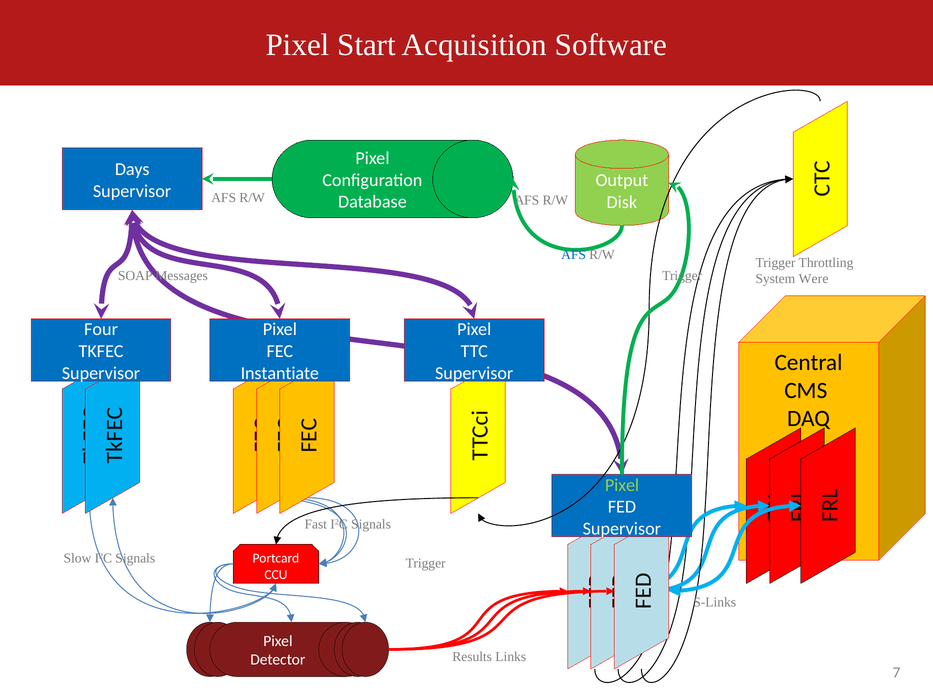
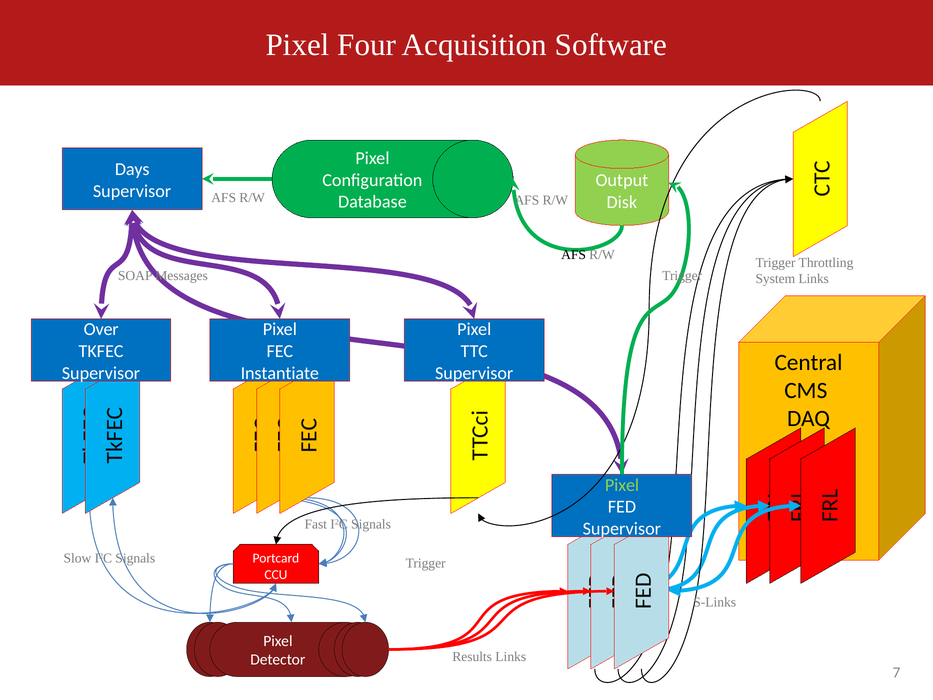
Start: Start -> Four (367, 45)
AFS colour: blue -> black (574, 255)
System Were: Were -> Links (814, 279)
Four: Four -> Over (101, 329)
